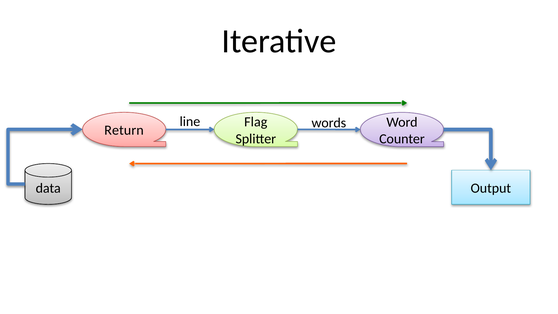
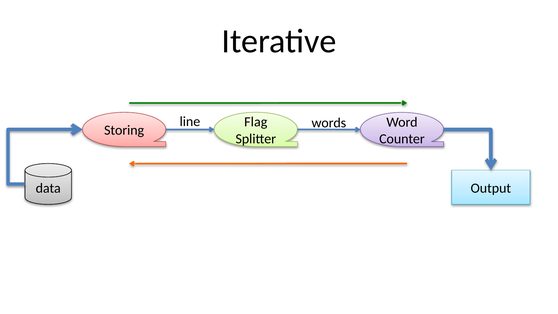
Return: Return -> Storing (124, 130)
